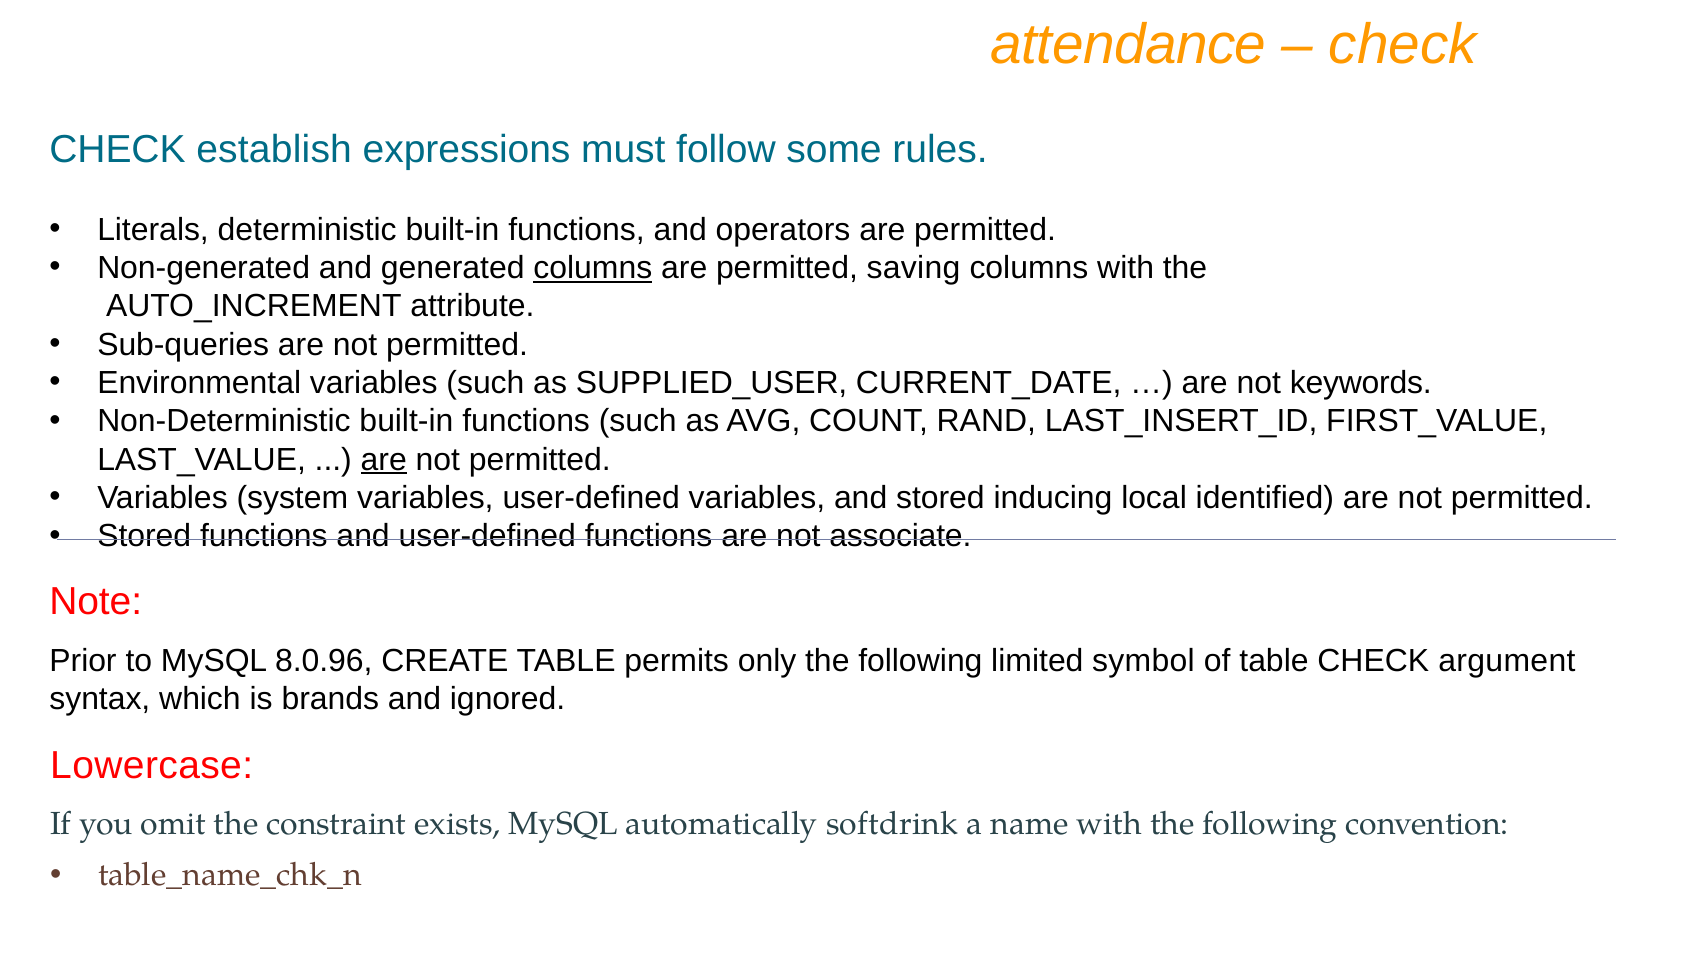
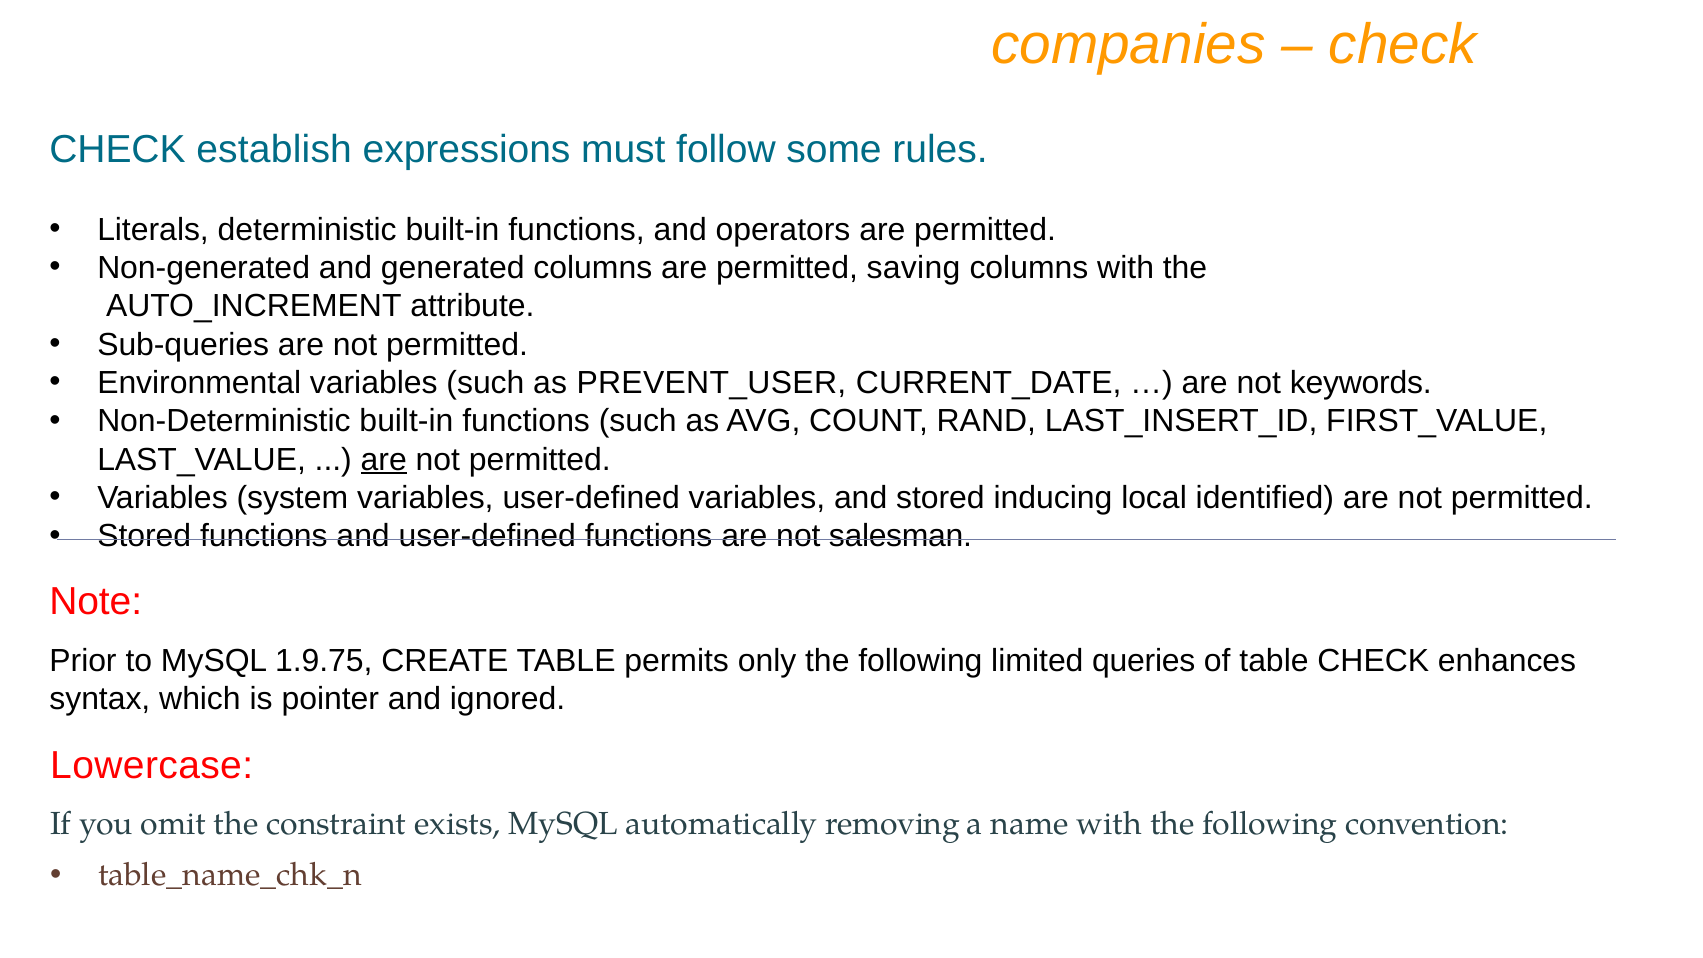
attendance: attendance -> companies (1128, 44)
columns underline: present -> none (593, 268)
SUPPLIED_USER: SUPPLIED_USER -> PREVENT_USER (711, 383)
associate: associate -> salesman (900, 536)
8.0.96: 8.0.96 -> 1.9.75 (324, 661)
symbol: symbol -> queries (1144, 661)
argument: argument -> enhances (1507, 661)
brands: brands -> pointer (330, 699)
softdrink: softdrink -> removing (892, 824)
